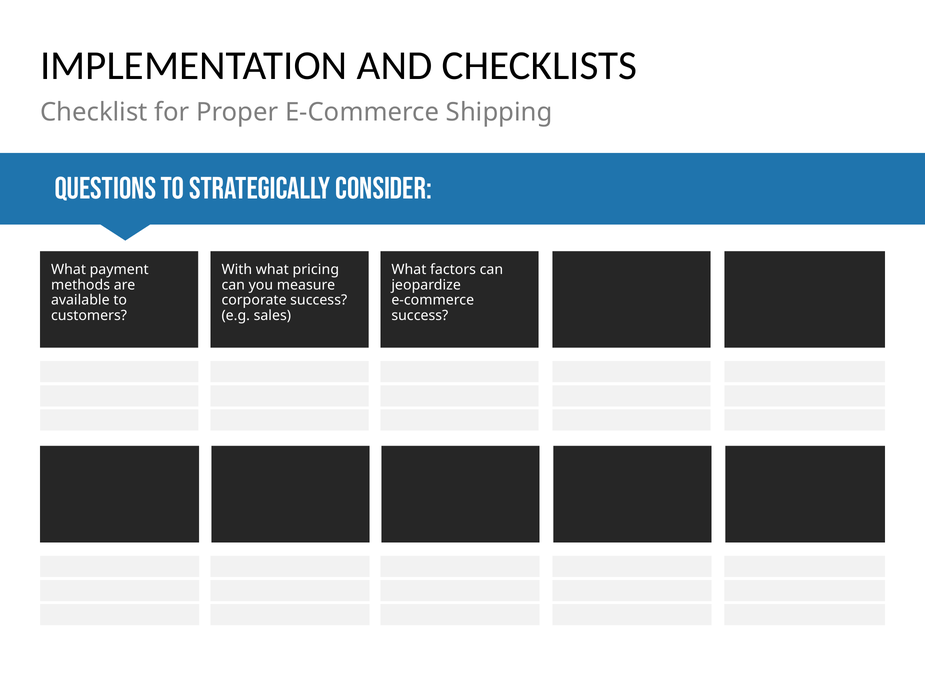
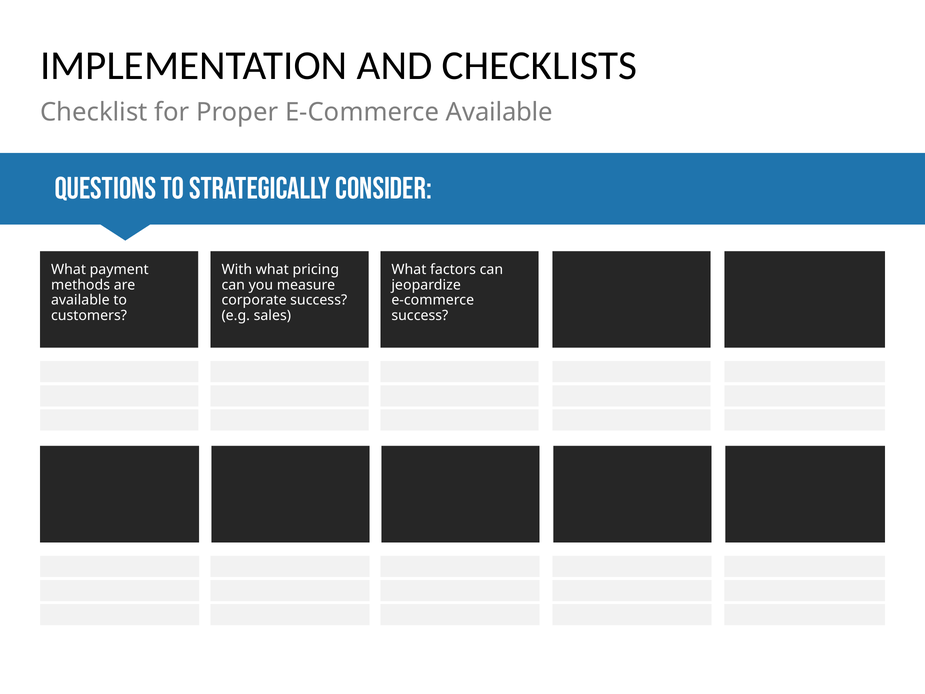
E-Commerce Shipping: Shipping -> Available (499, 112)
